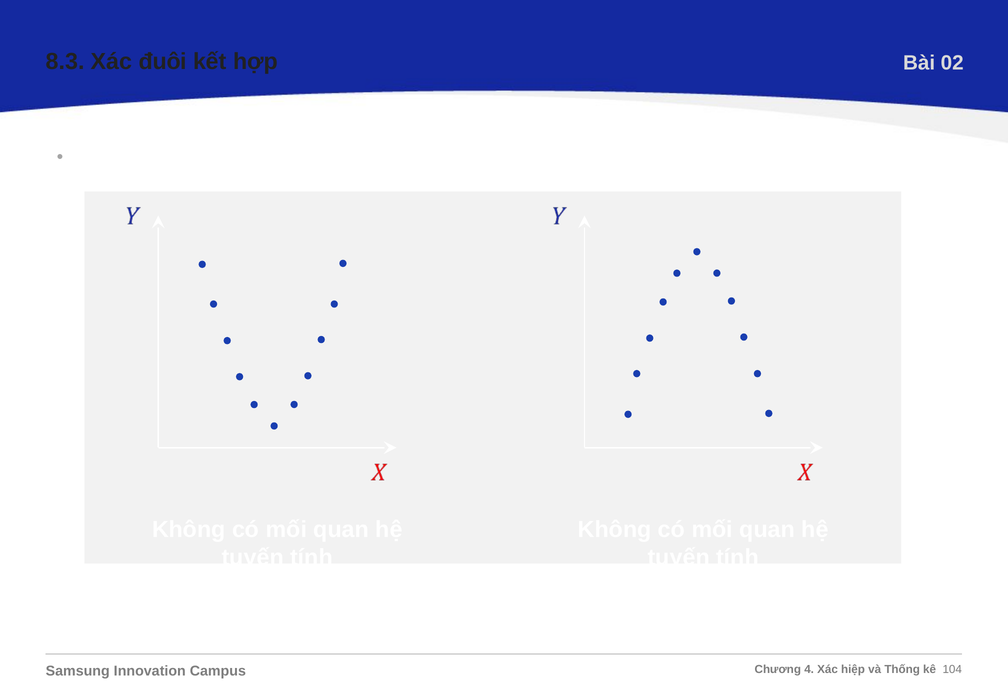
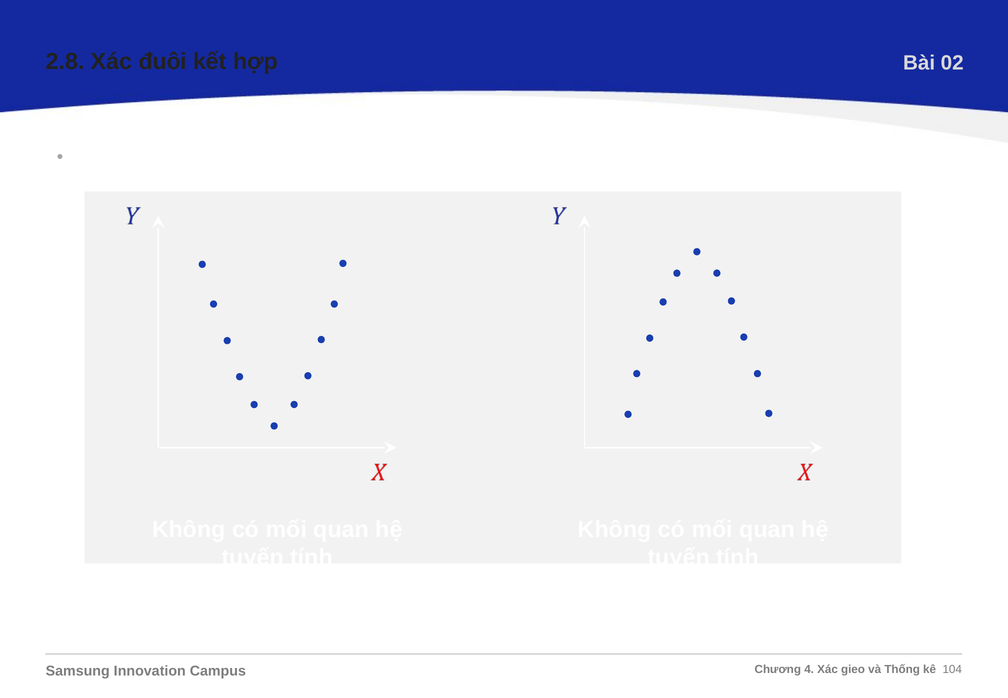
8.3: 8.3 -> 2.8 (65, 61)
hiệp: hiệp -> gieo (853, 669)
